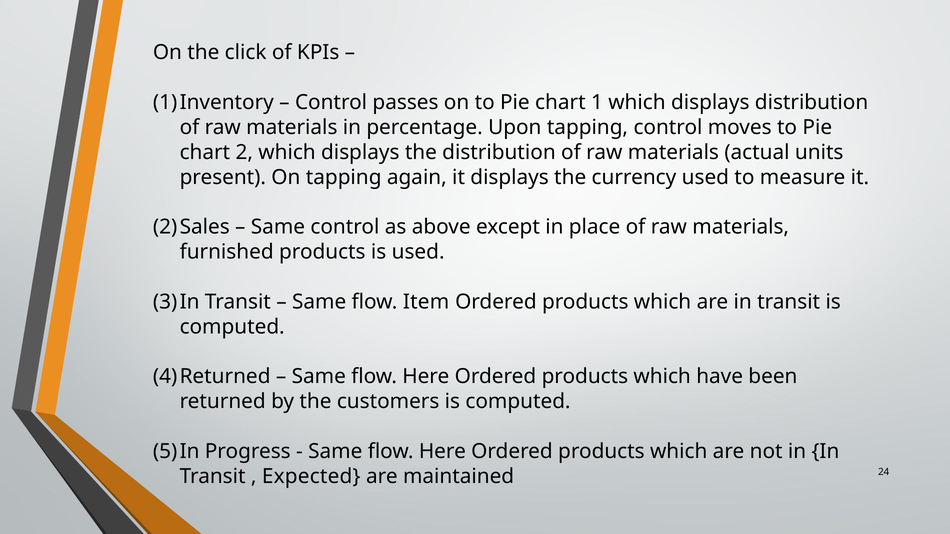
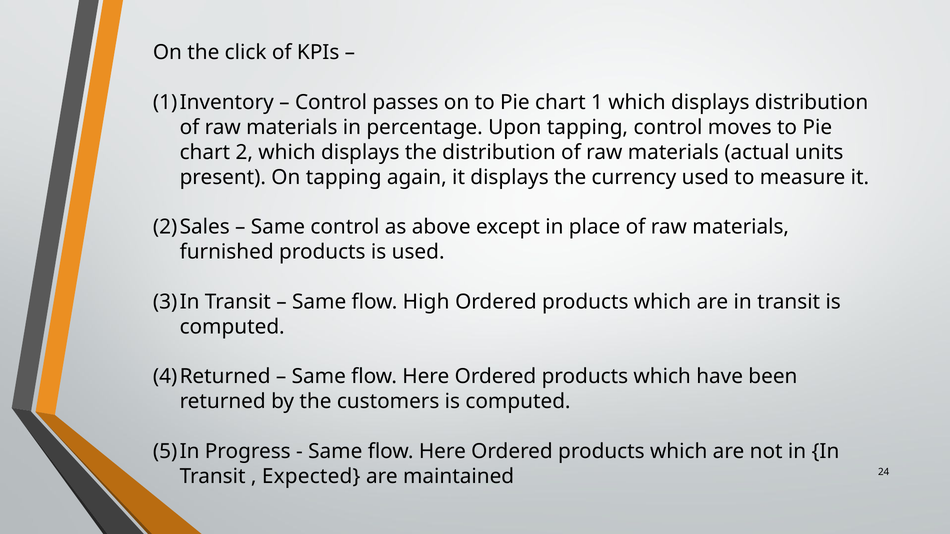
Item: Item -> High (426, 302)
